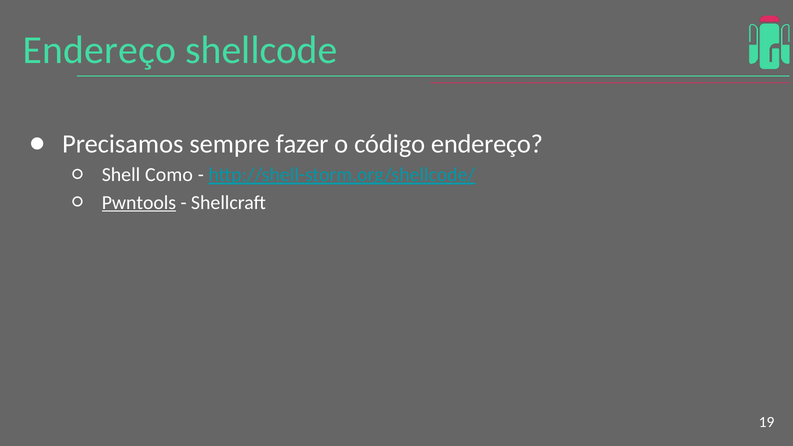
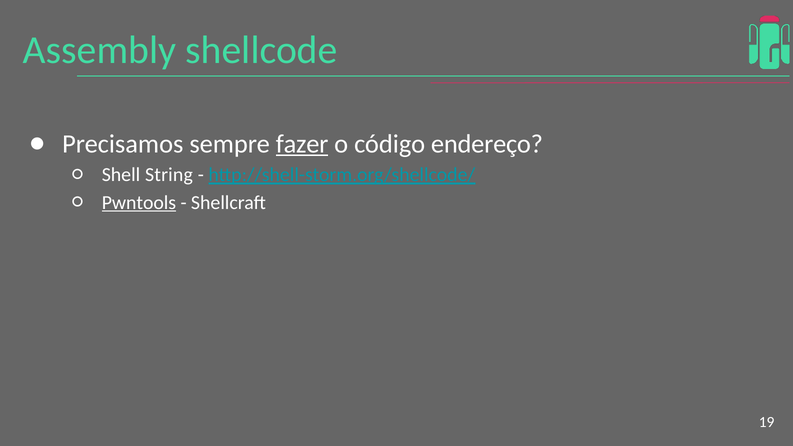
Endereço: Endereço -> Assembly (99, 50)
fazer underline: none -> present (302, 144)
Como: Como -> String (169, 175)
